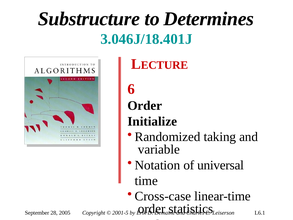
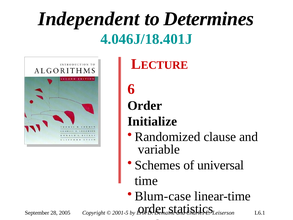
Substructure: Substructure -> Independent (89, 19)
3.046J/18.401J: 3.046J/18.401J -> 4.046J/18.401J (146, 39)
taking: taking -> clause (220, 137)
Notation: Notation -> Schemes (158, 165)
Cross-case: Cross-case -> Blum-case (163, 196)
